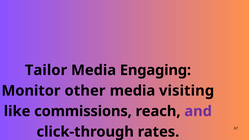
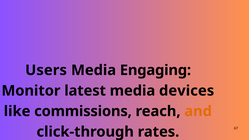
Tailor: Tailor -> Users (46, 70)
other: other -> latest (85, 91)
visiting: visiting -> devices (187, 91)
and colour: purple -> orange (198, 111)
